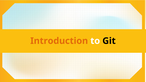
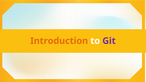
Git colour: black -> purple (109, 41)
